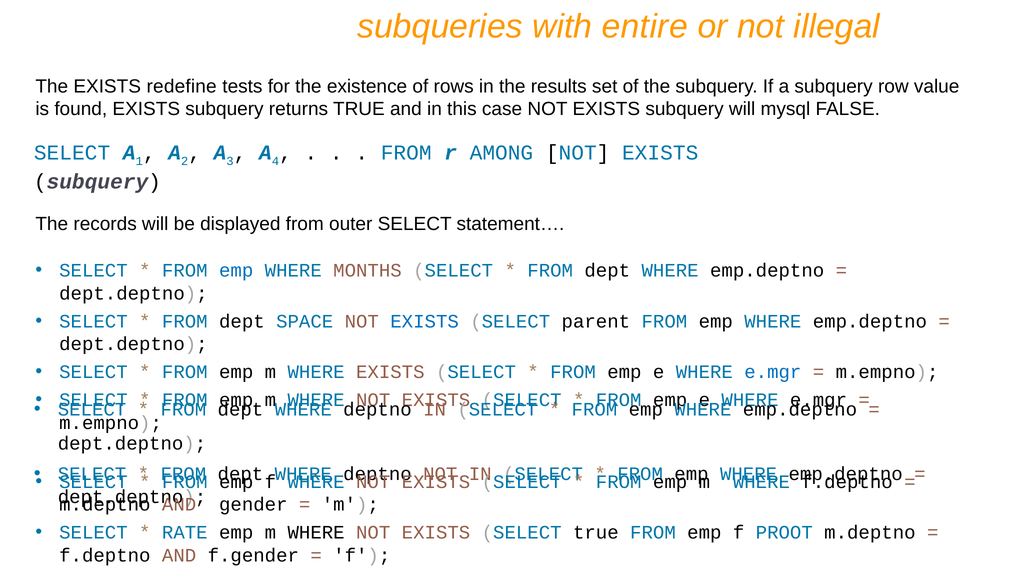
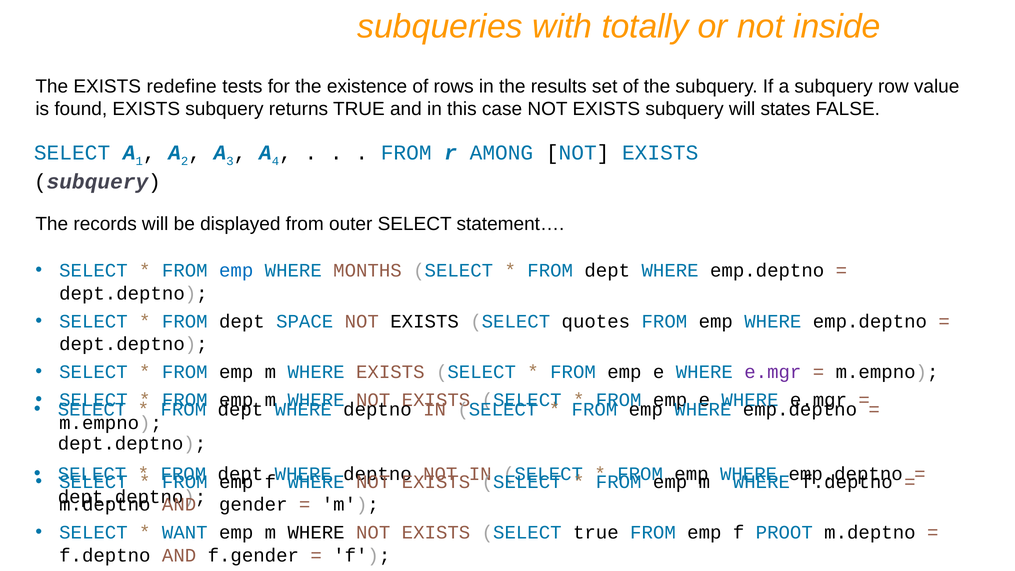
entire: entire -> totally (645, 26)
illegal: illegal -> inside (837, 26)
mysql: mysql -> states (785, 109)
EXISTS colour: blue -> black (425, 321)
parent: parent -> quotes (596, 321)
e.mgr colour: blue -> purple (773, 372)
RATE: RATE -> WANT (185, 533)
